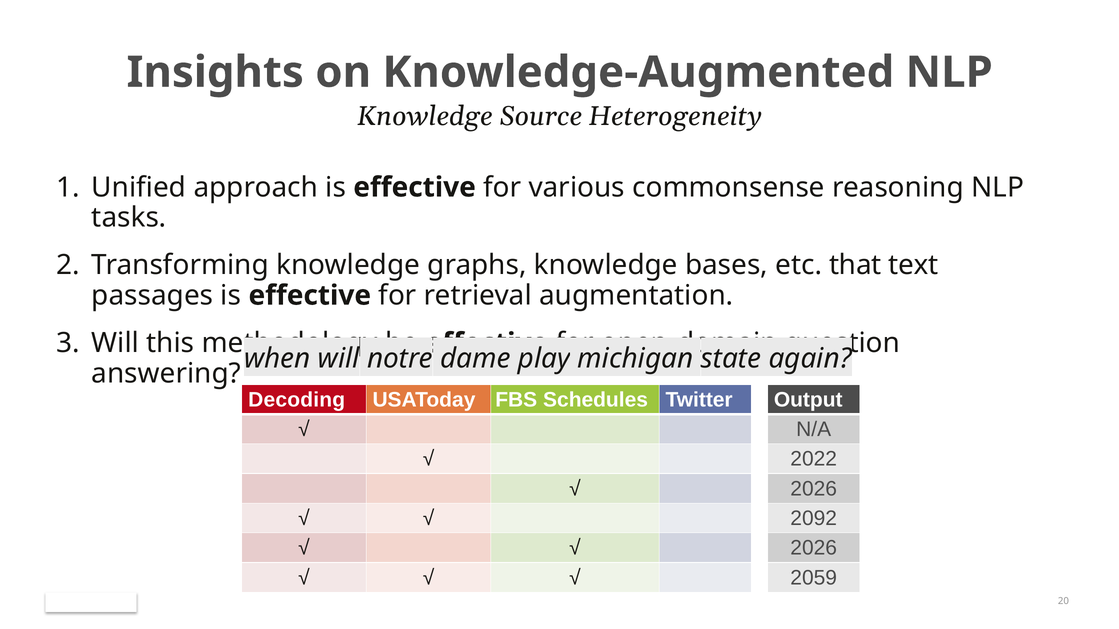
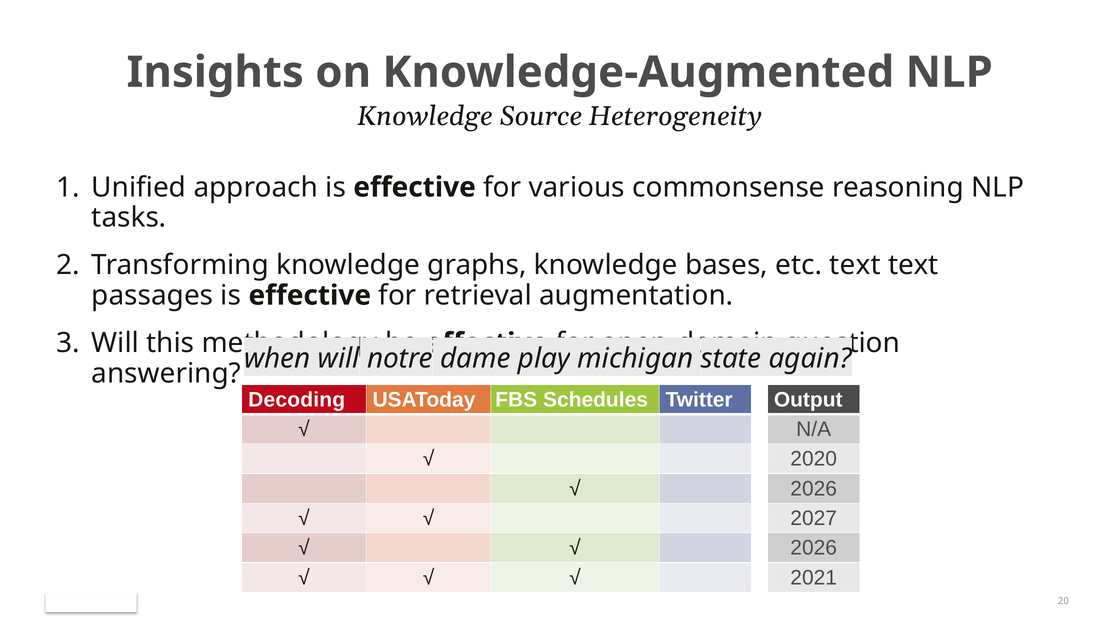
etc that: that -> text (855, 265)
2022: 2022 -> 2020 (814, 459)
2092: 2092 -> 2027 (814, 519)
2059: 2059 -> 2021 (814, 578)
